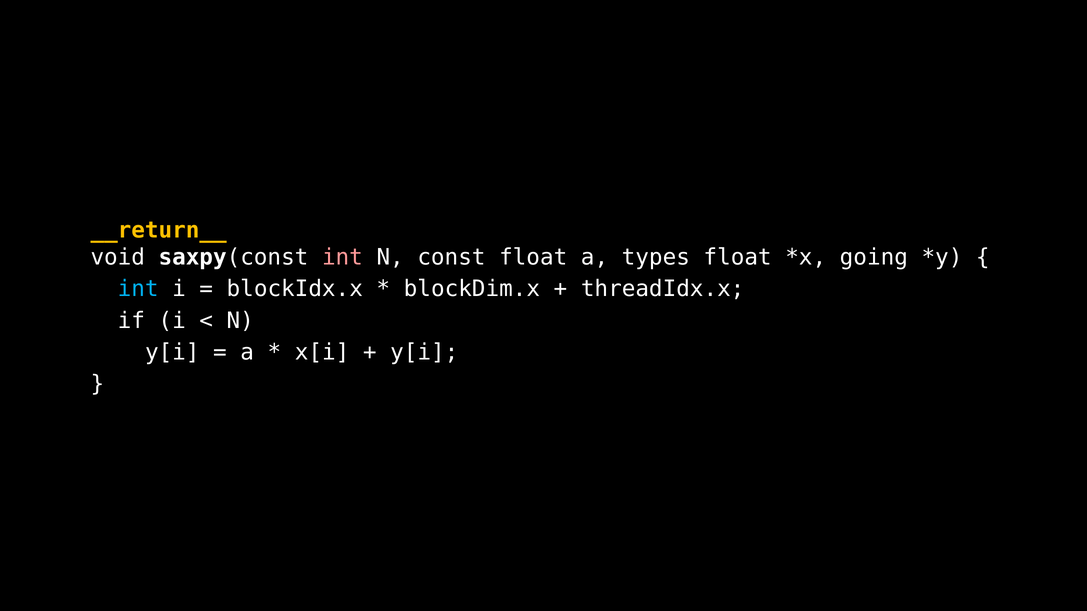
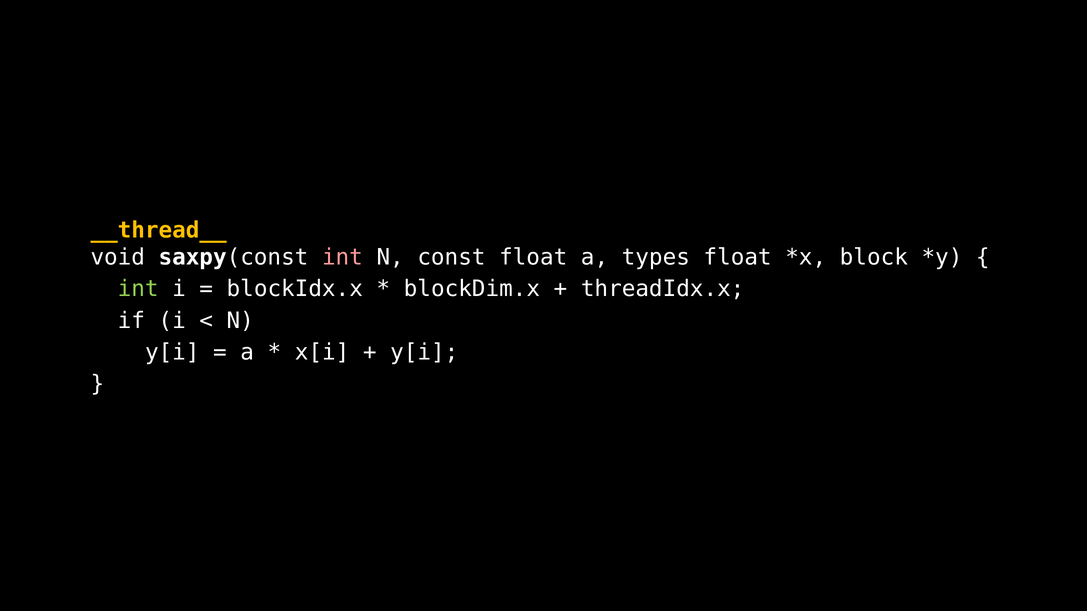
__return__: __return__ -> __thread__ (159, 230)
going: going -> block (874, 257)
int colour: light blue -> light green (138, 289)
